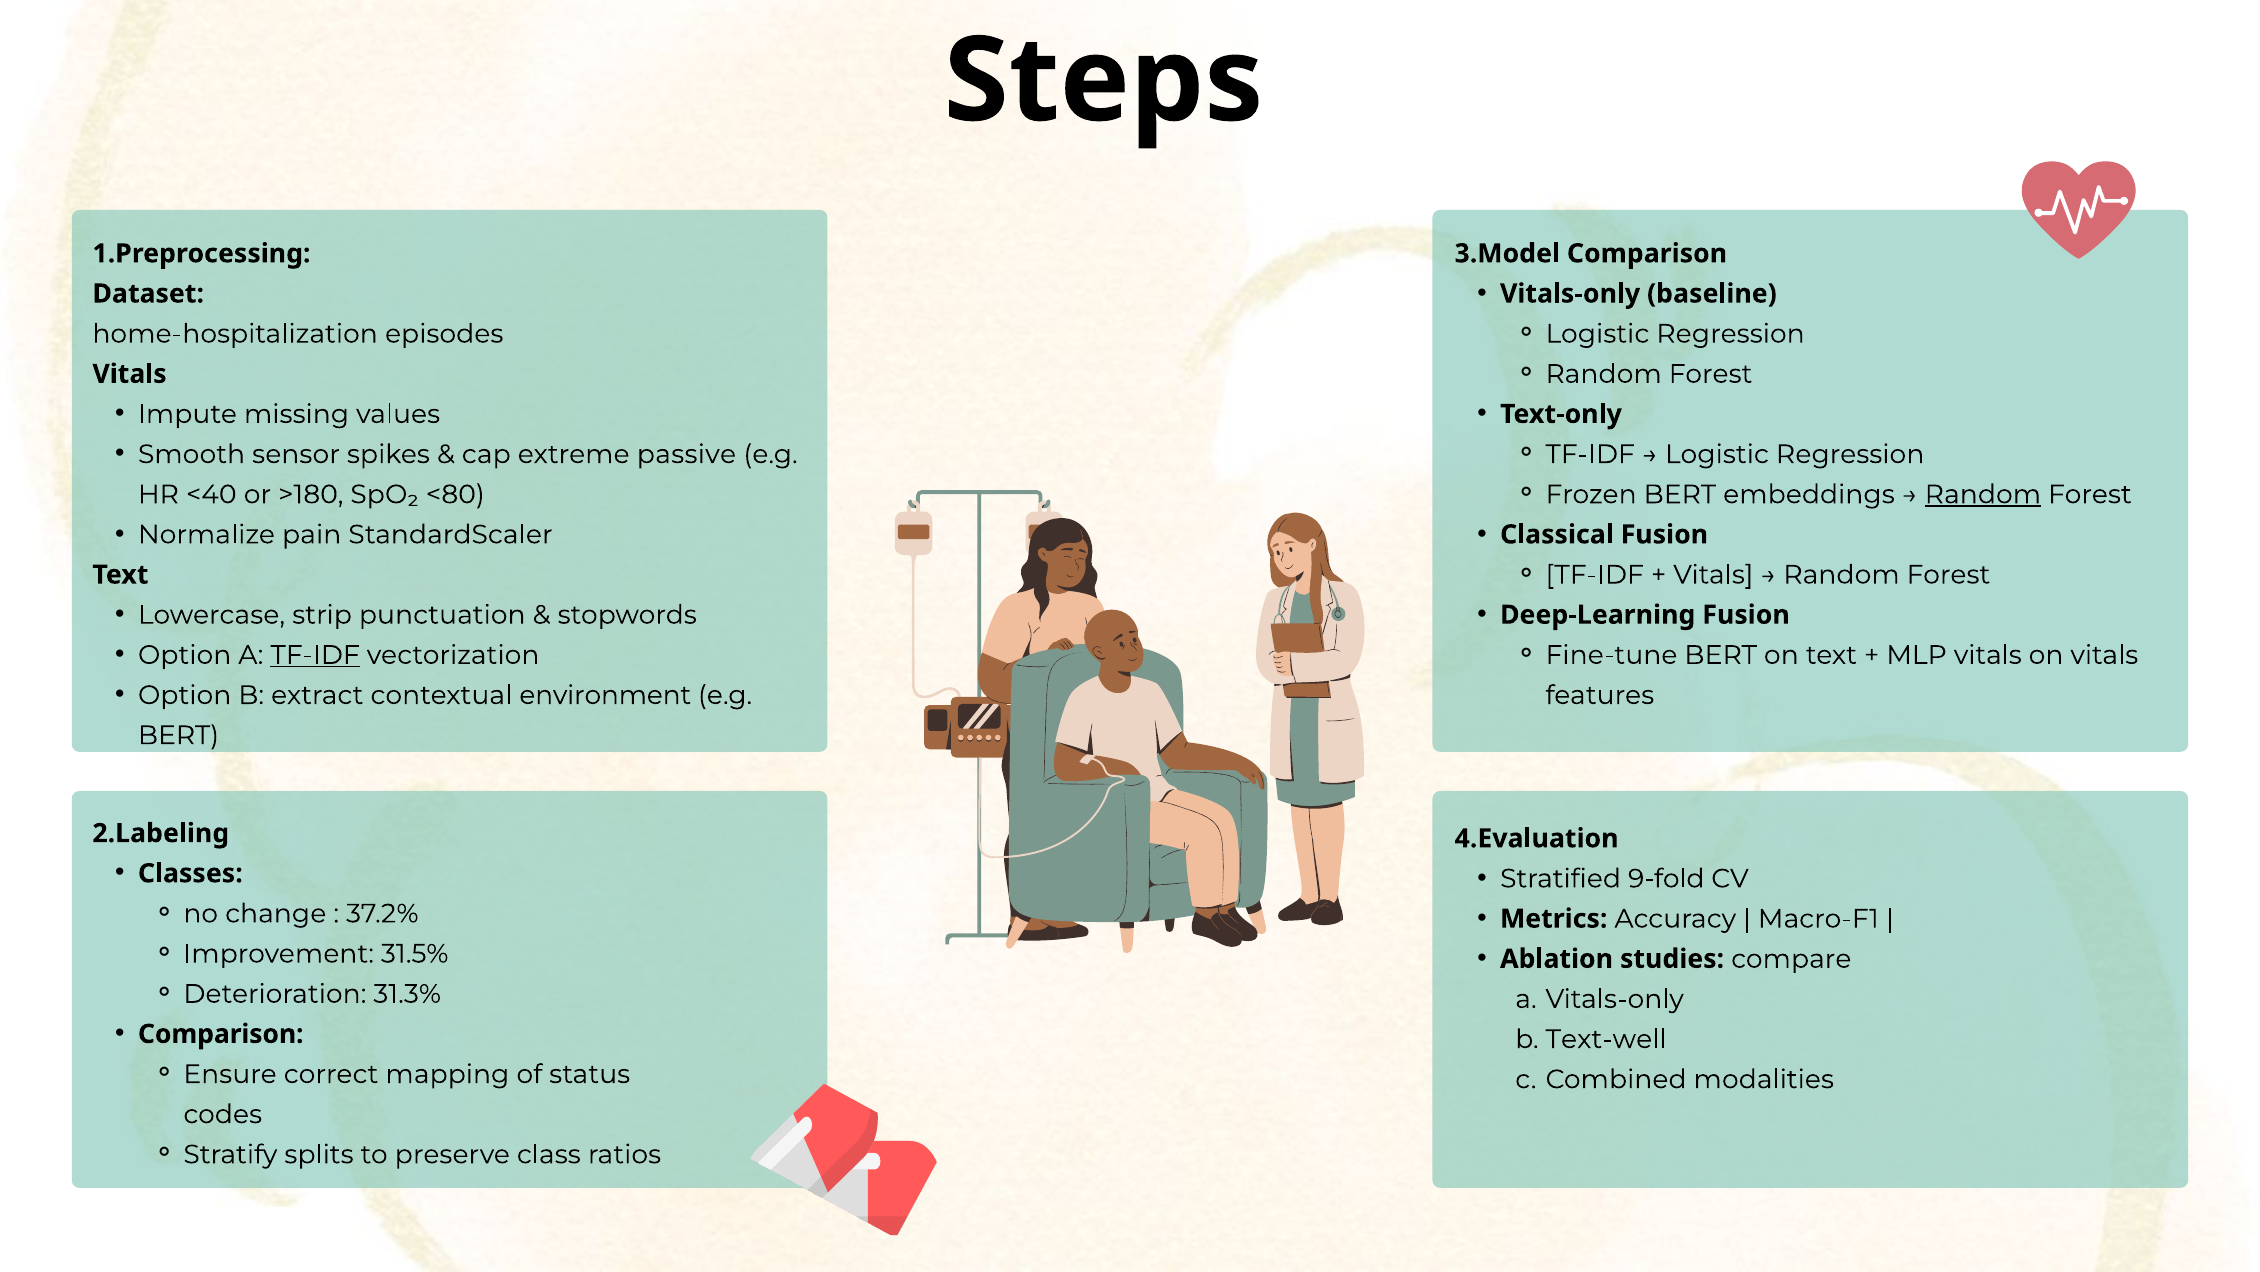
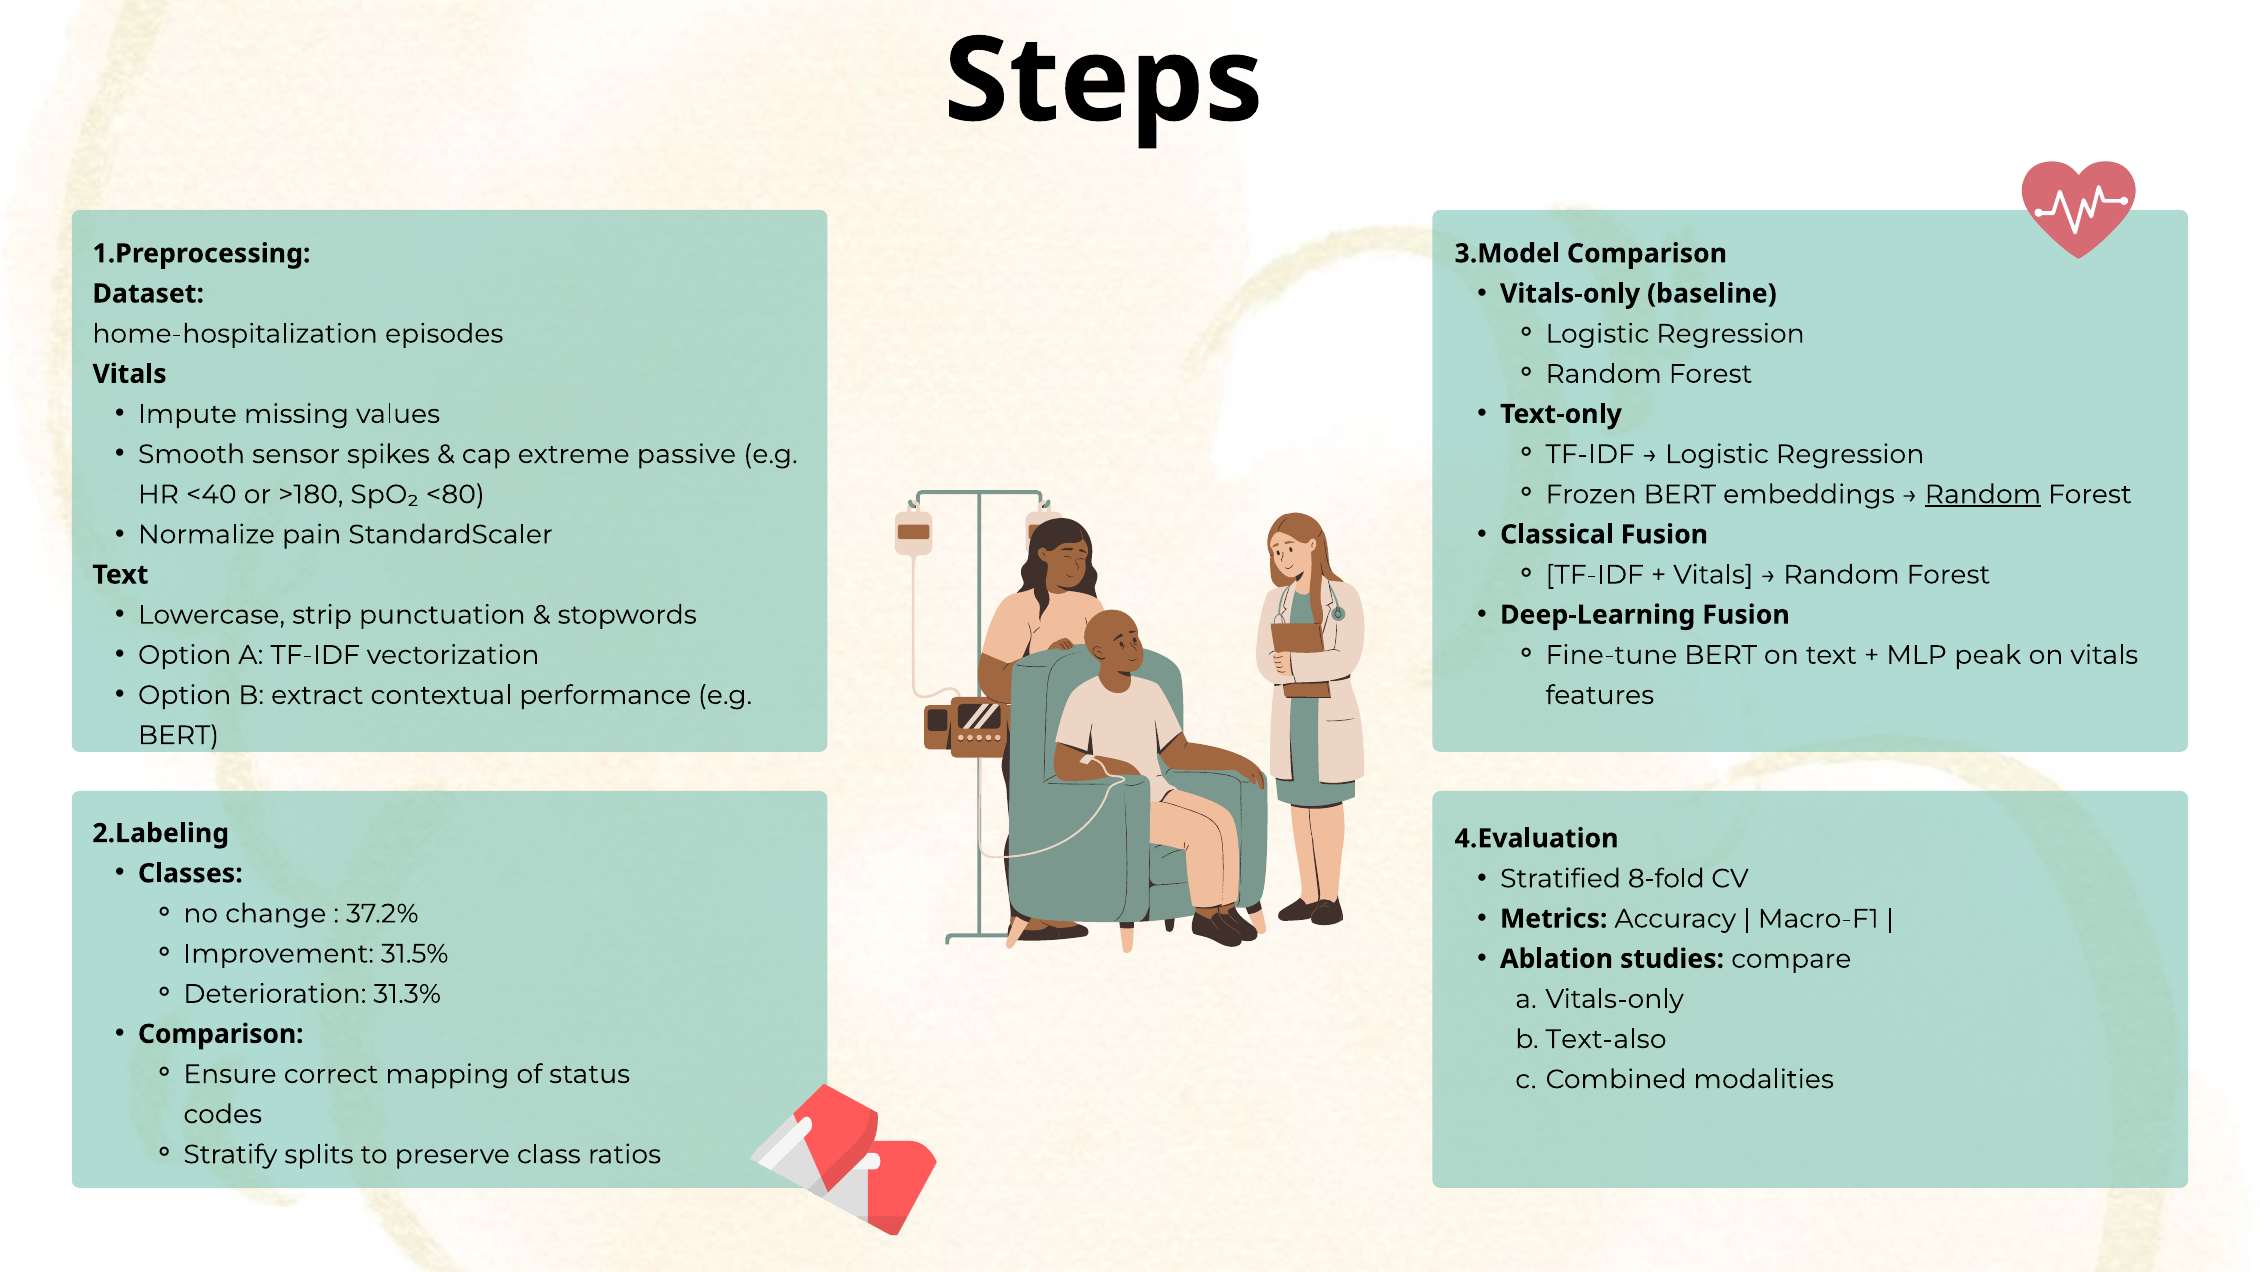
TF-IDF underline: present -> none (315, 655)
MLP vitals: vitals -> peak (1988, 655)
environment: environment -> performance (605, 695)
9-fold: 9-fold -> 8-fold (1666, 878)
Text-well: Text-well -> Text-also (1606, 1039)
